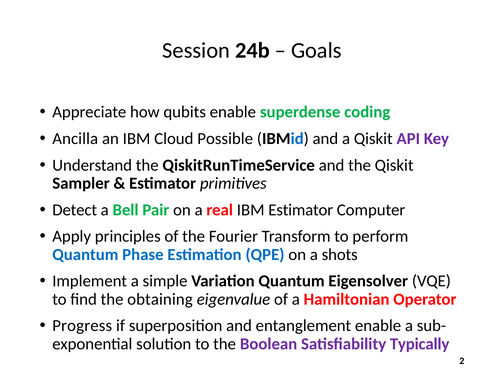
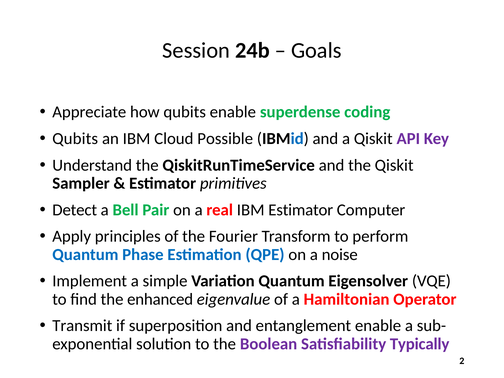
Ancilla: Ancilla -> Qubits (75, 139)
shots: shots -> noise (340, 255)
obtaining: obtaining -> enhanced (160, 299)
Progress: Progress -> Transmit (82, 326)
